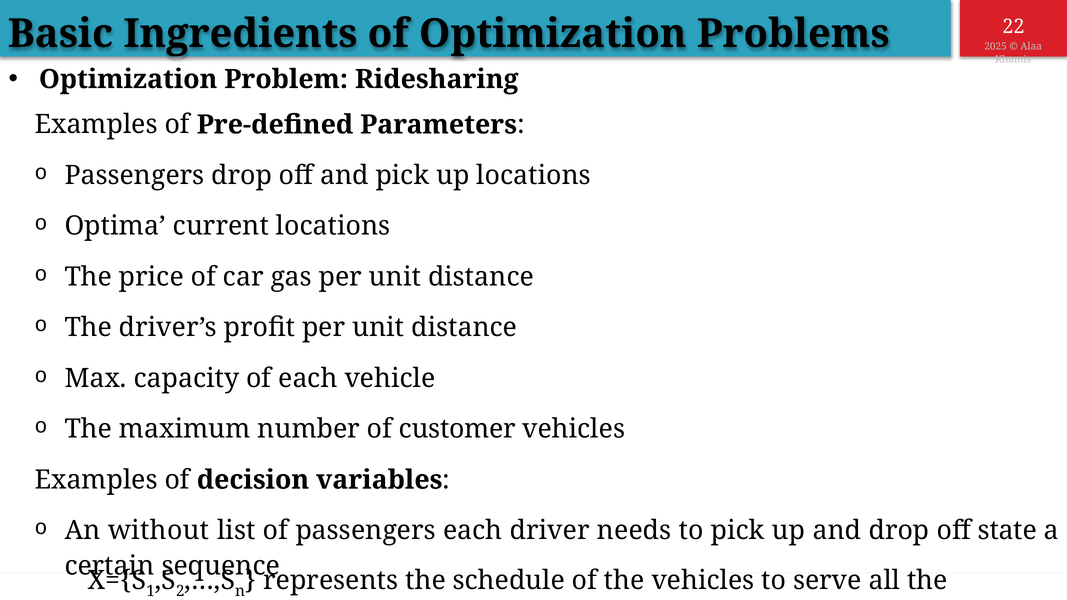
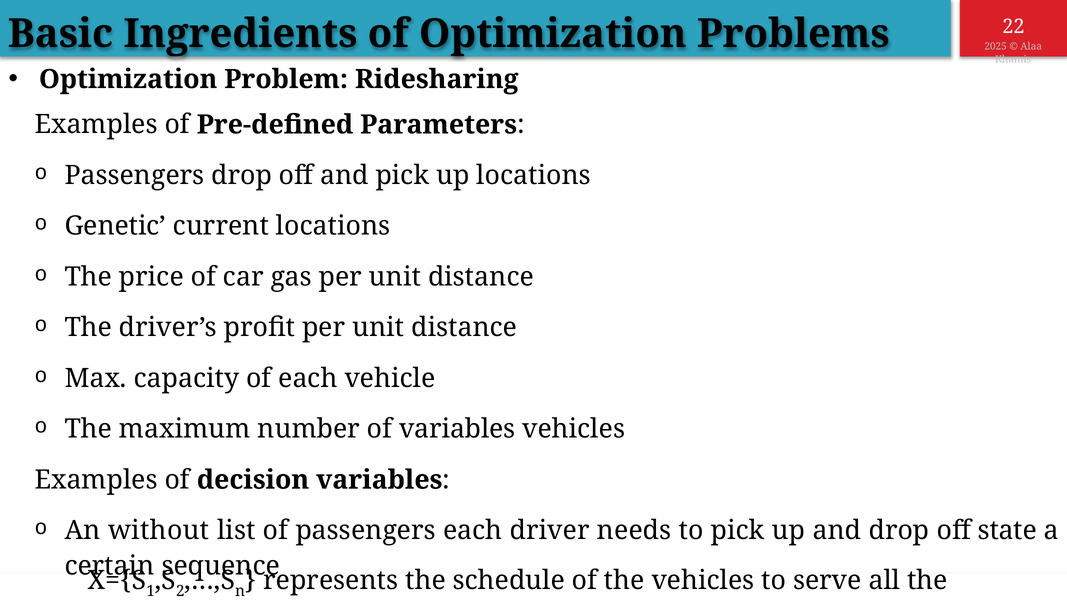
Optima: Optima -> Genetic (115, 226)
of customer: customer -> variables (457, 429)
